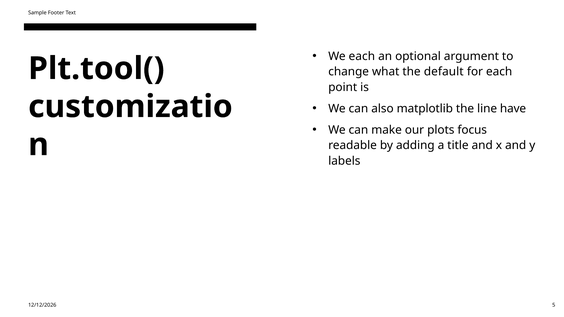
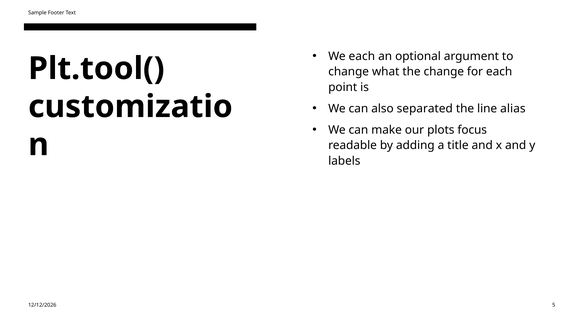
the default: default -> change (444, 72)
matplotlib: matplotlib -> separated (425, 109)
have: have -> alias (513, 109)
